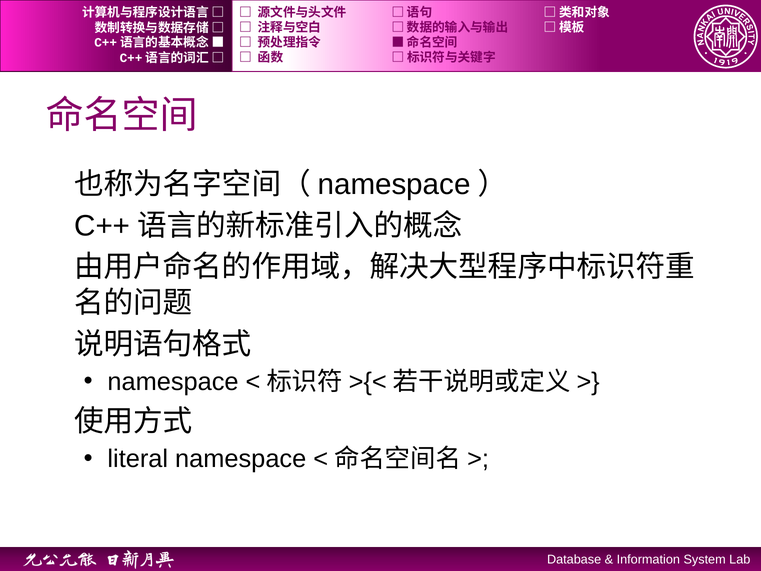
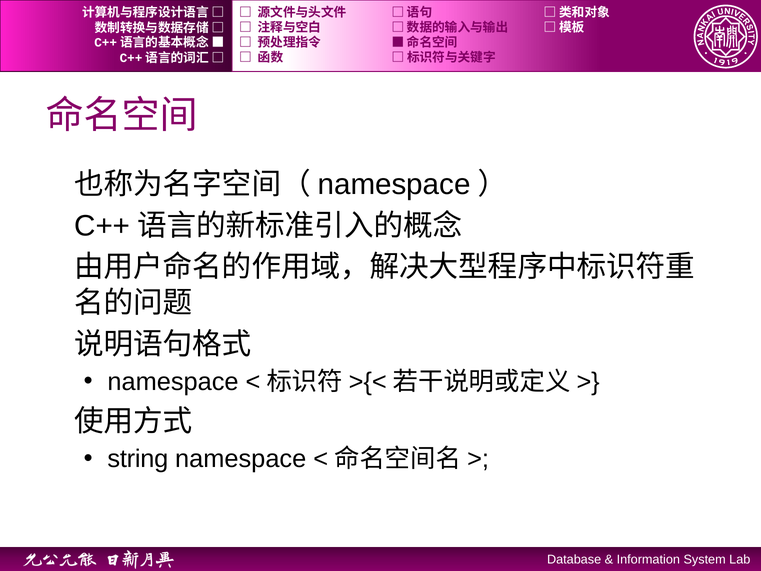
literal: literal -> string (138, 459)
